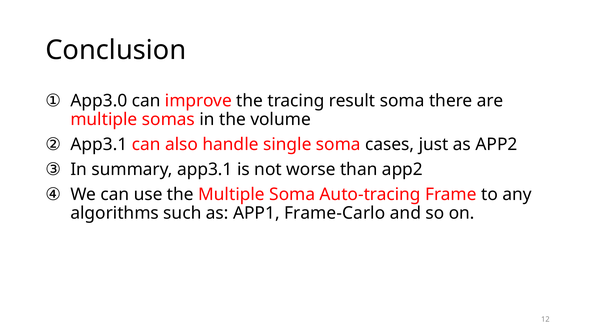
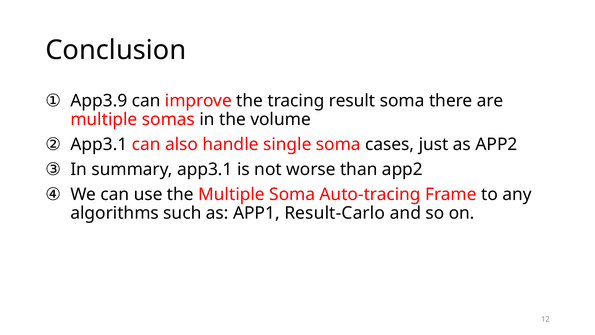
App3.0: App3.0 -> App3.9 (99, 101)
Frame-Carlo: Frame-Carlo -> Result-Carlo (335, 213)
